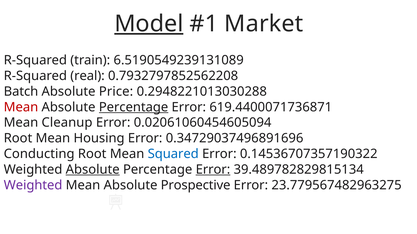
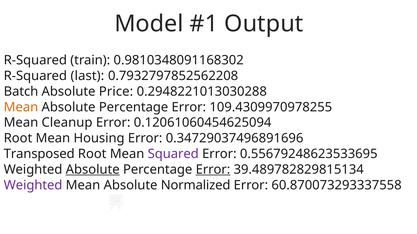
Model underline: present -> none (149, 24)
Market: Market -> Output (264, 24)
6.5190549239131089: 6.5190549239131089 -> 0.9810348091168302 (179, 60)
real: real -> last (87, 76)
Mean colour: red -> orange (21, 107)
Percentage underline: present -> none (134, 107)
619.4400071736871: 619.4400071736871 -> 109.4309970978255 (271, 107)
0.02061060454605094: 0.02061060454605094 -> 0.12061060454625094 (203, 123)
Conducting: Conducting -> Transposed (39, 154)
Squared colour: blue -> purple (173, 154)
0.14536707357190322: 0.14536707357190322 -> 0.55679248623533695 (309, 154)
Prospective: Prospective -> Normalized (196, 186)
23.779567482963275: 23.779567482963275 -> 60.870073293337558 (337, 186)
